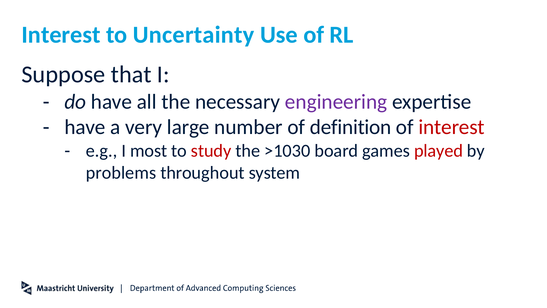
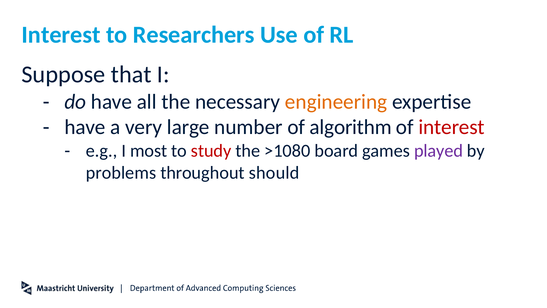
Uncertainty: Uncertainty -> Researchers (194, 35)
engineering colour: purple -> orange (336, 102)
definition: definition -> algorithm (351, 127)
>1030: >1030 -> >1080 (287, 151)
played colour: red -> purple (438, 151)
system: system -> should (274, 173)
